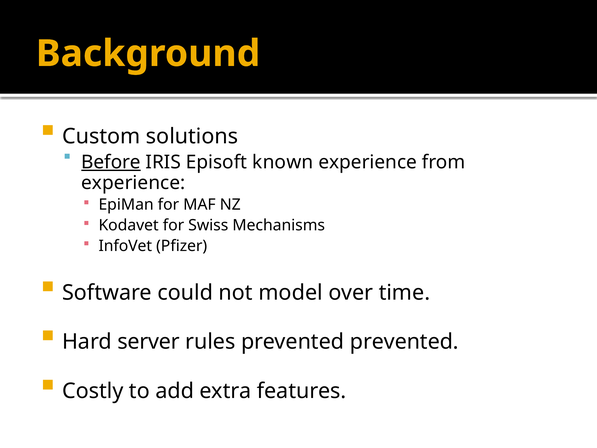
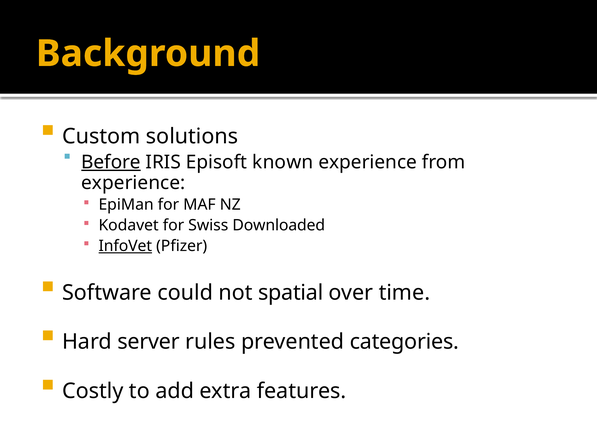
Mechanisms: Mechanisms -> Downloaded (279, 225)
InfoVet underline: none -> present (125, 246)
model: model -> spatial (291, 293)
prevented prevented: prevented -> categories (404, 342)
